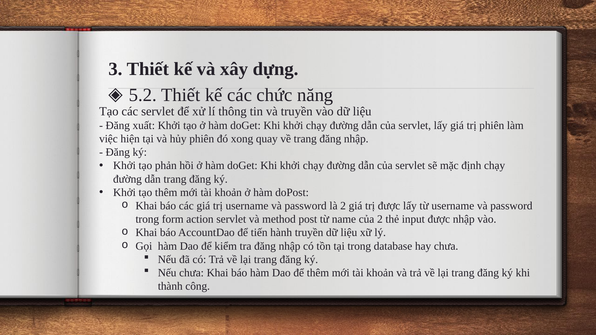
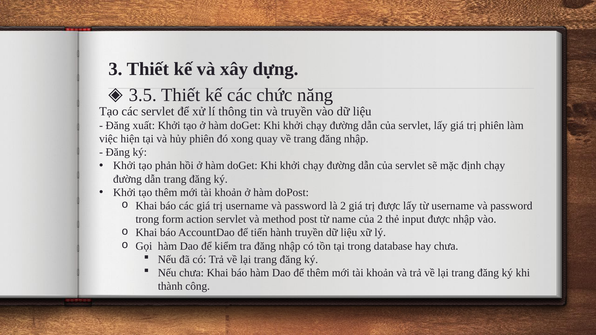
5.2: 5.2 -> 3.5 (143, 95)
